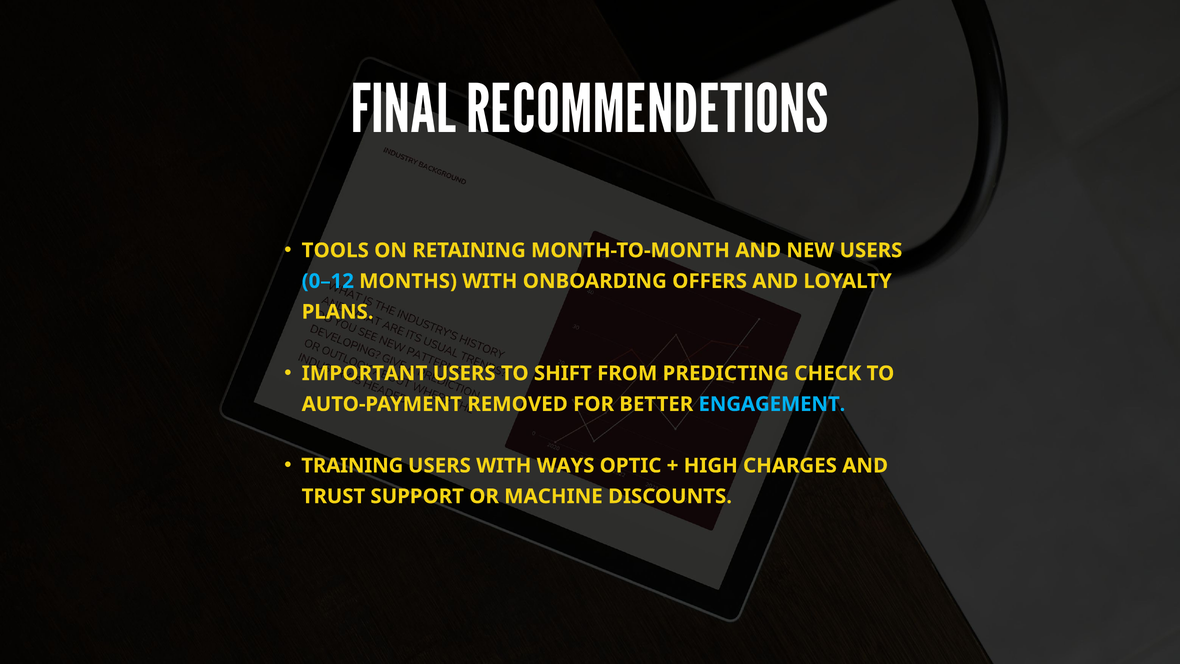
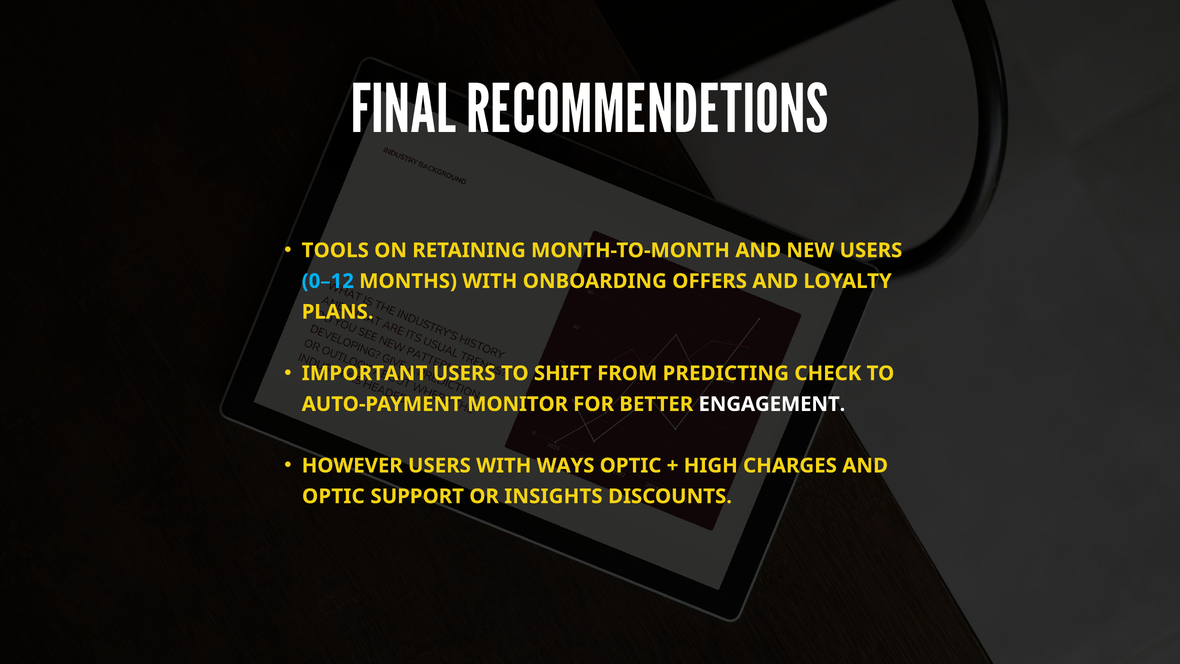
REMOVED: REMOVED -> MONITOR (518, 404)
ENGAGEMENT colour: light blue -> white (772, 404)
TRAINING: TRAINING -> HOWEVER (352, 465)
TRUST: TRUST -> OPTIC (333, 496)
MACHINE: MACHINE -> INSIGHTS (553, 496)
